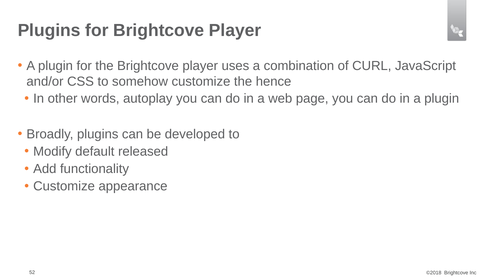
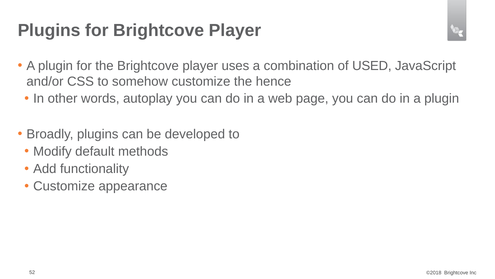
CURL: CURL -> USED (372, 66)
released: released -> methods (143, 151)
